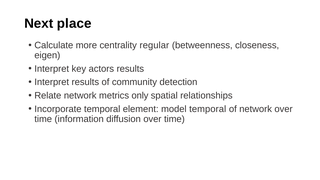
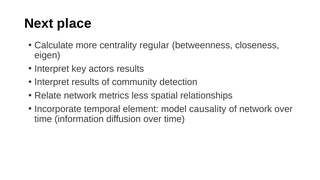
only: only -> less (140, 96)
model temporal: temporal -> causality (208, 109)
